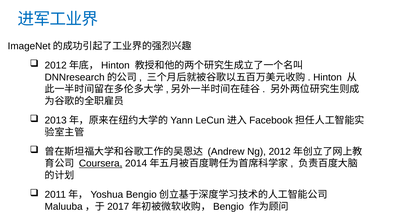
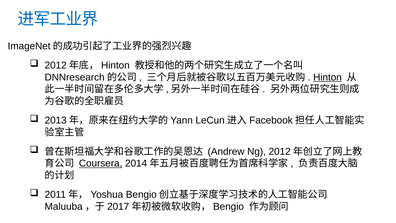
Hinton underline: none -> present (328, 77)
